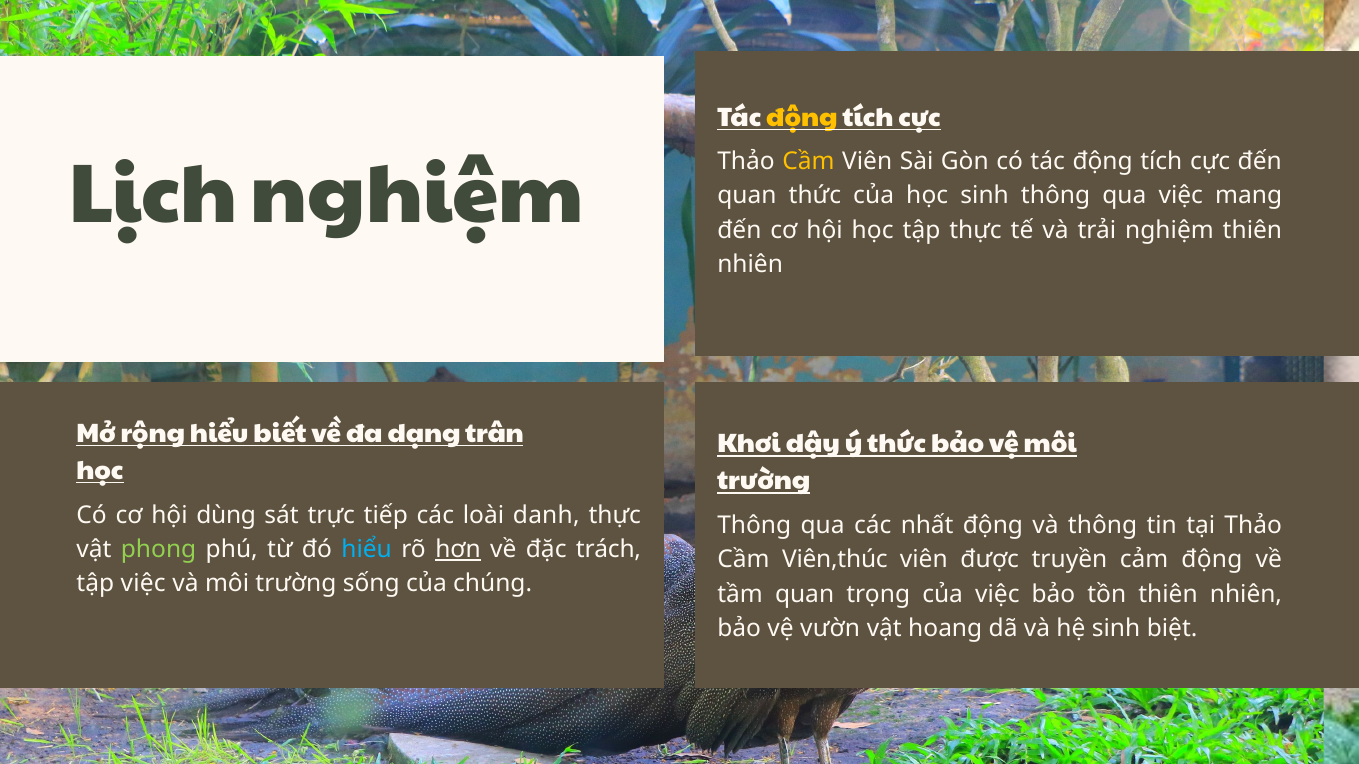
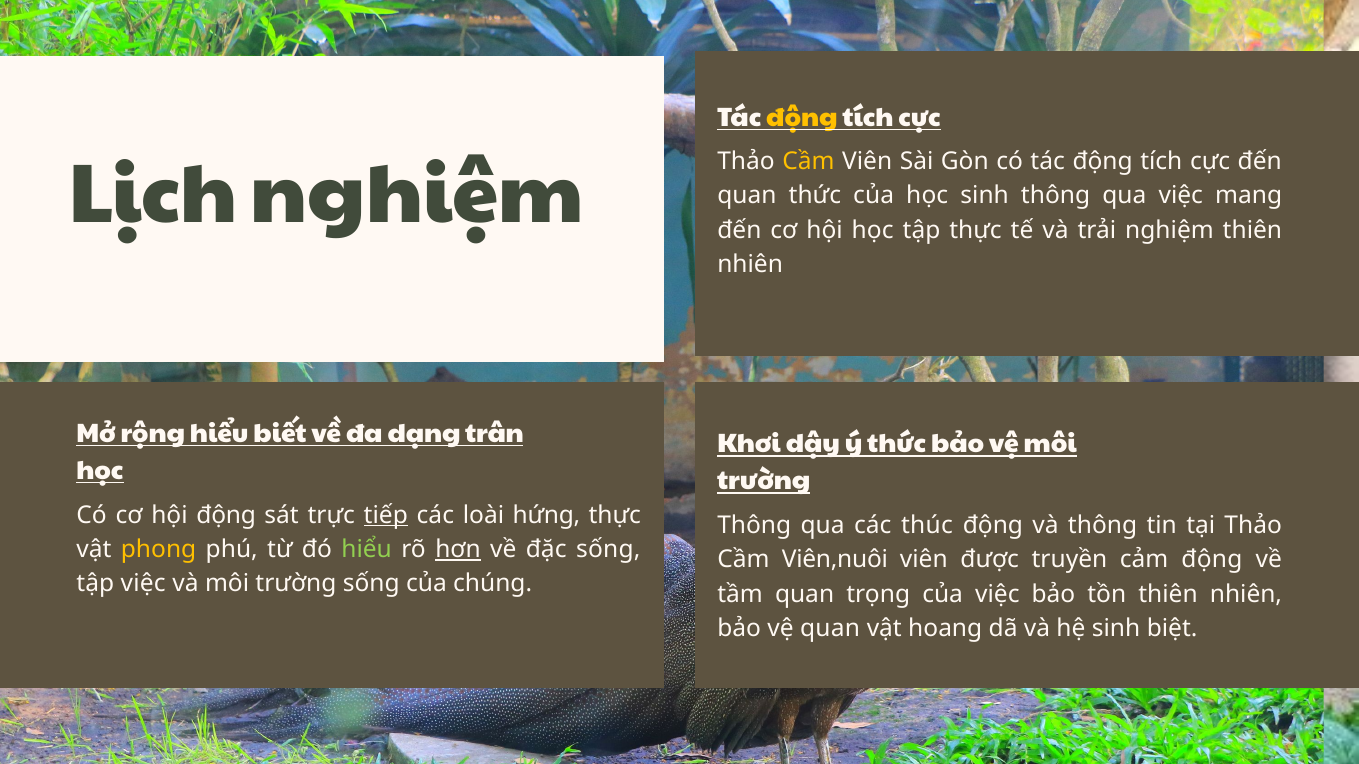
hội dùng: dùng -> động (226, 515)
tiếp underline: none -> present (386, 515)
danh: danh -> hứng (546, 515)
nhất: nhất -> thúc (927, 526)
phong colour: light green -> yellow (159, 550)
hiểu colour: light blue -> light green (367, 550)
đặc trách: trách -> sống (608, 550)
Viên,thúc: Viên,thúc -> Viên,nuôi (835, 560)
vệ vườn: vườn -> quan (830, 629)
